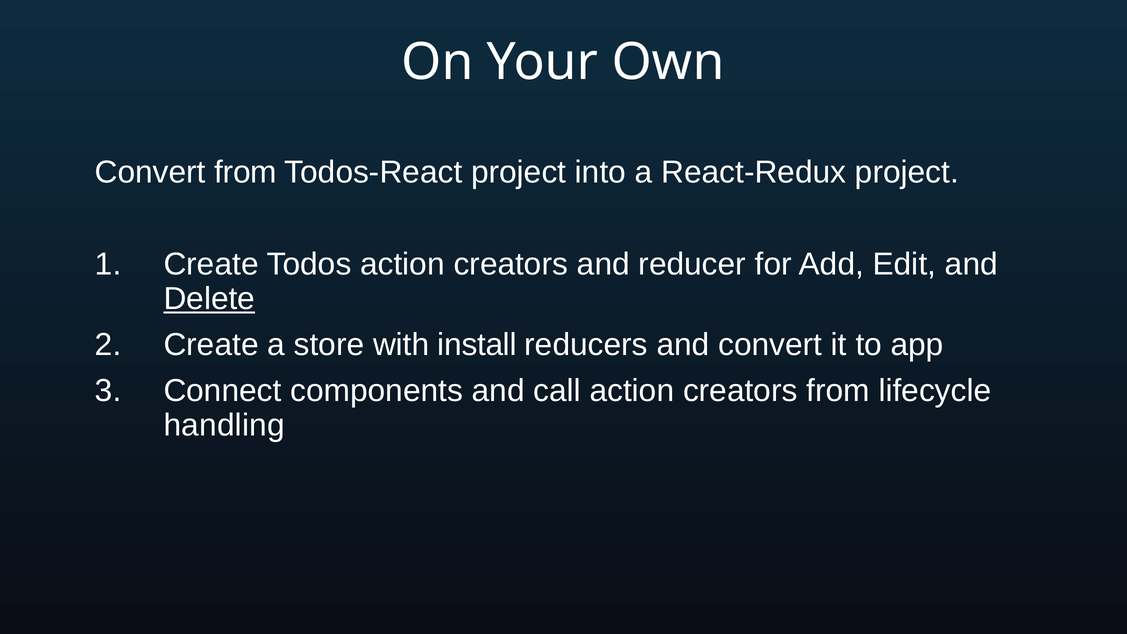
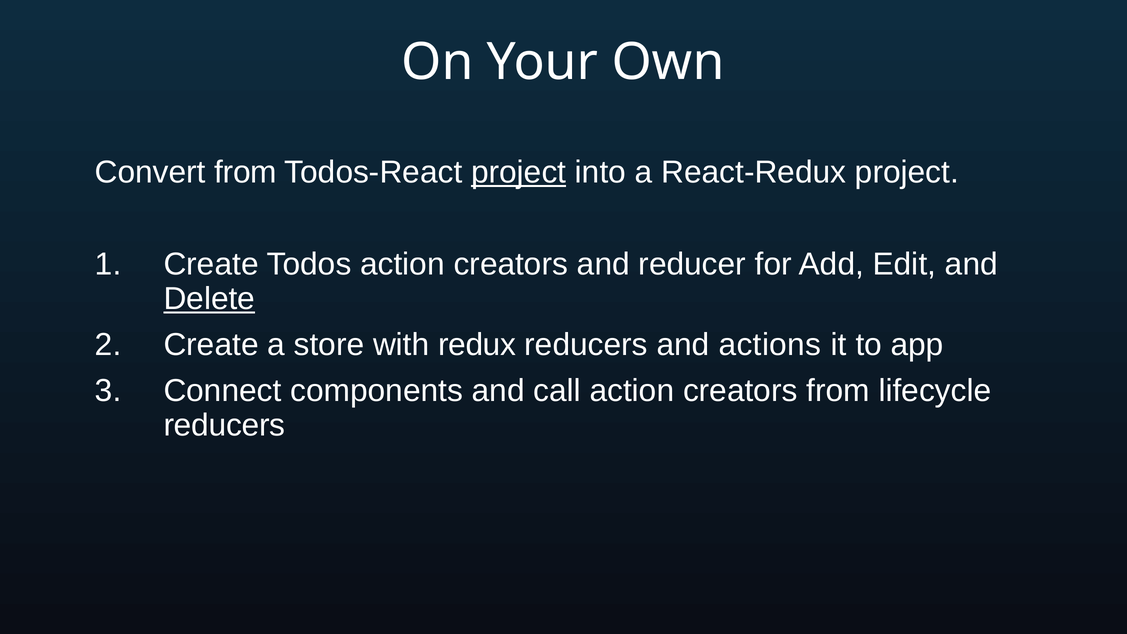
project underline: none -> present (519, 172)
install: install -> redux (477, 345)
and convert: convert -> actions (770, 345)
handling: handling -> reducers (224, 425)
